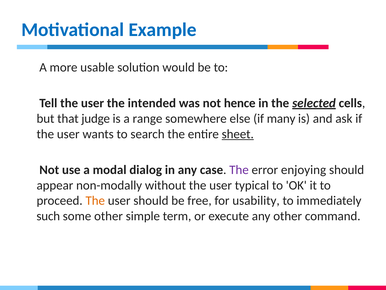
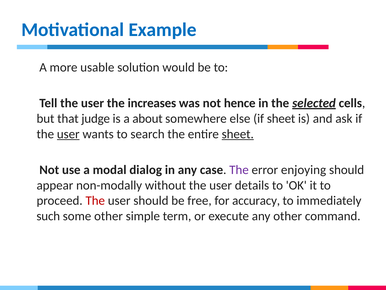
intended: intended -> increases (152, 103)
range: range -> about (148, 118)
if many: many -> sheet (281, 118)
user underline: none -> present (68, 134)
typical: typical -> details (252, 185)
The colour: orange -> red (95, 200)
usability: usability -> accuracy (256, 200)
